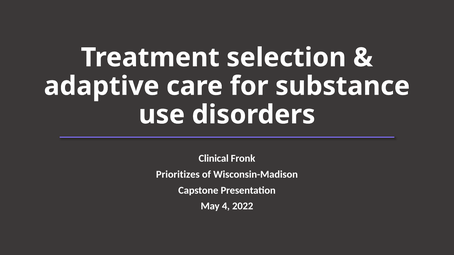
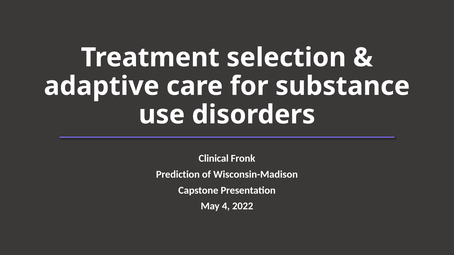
Prioritizes: Prioritizes -> Prediction (178, 175)
